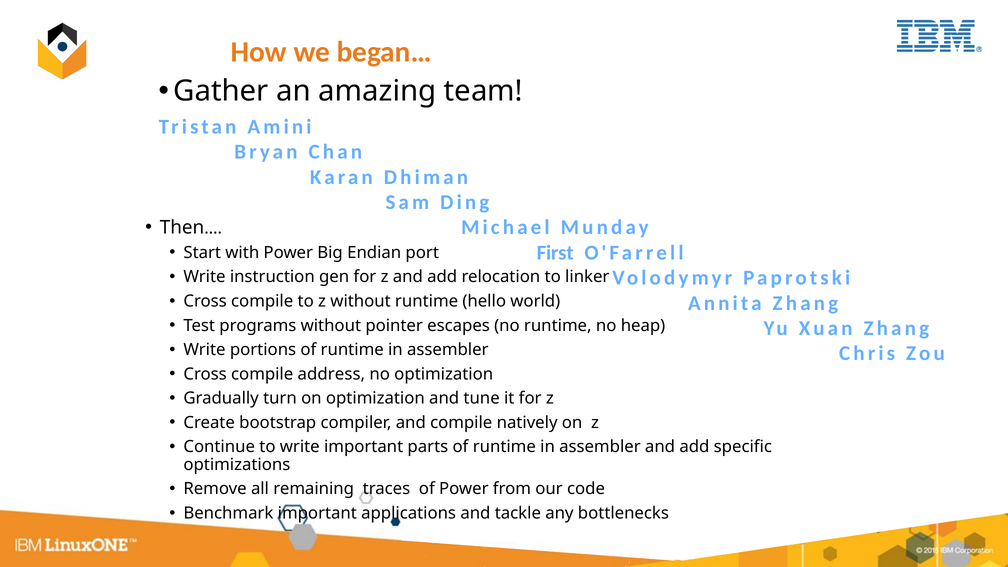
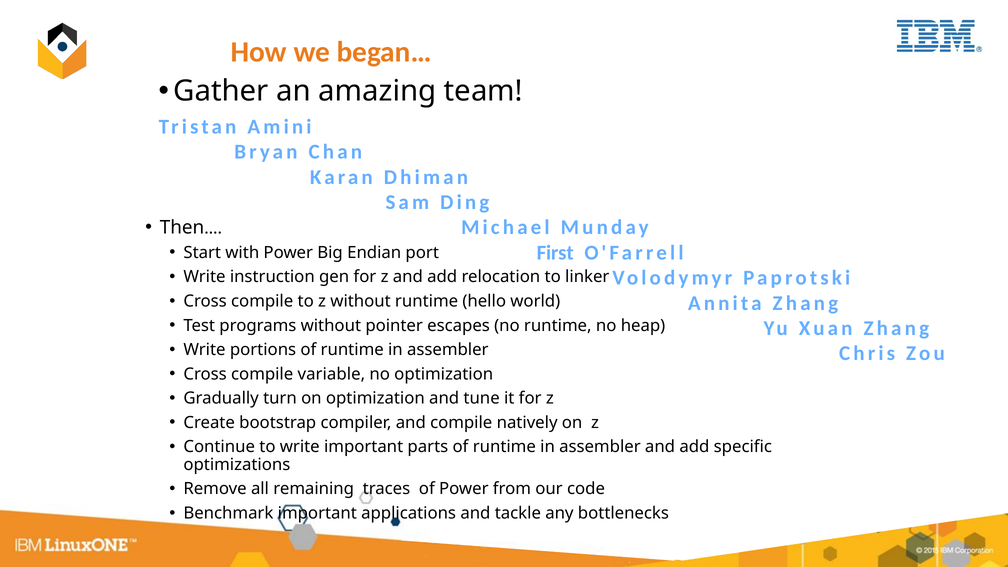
address: address -> variable (331, 374)
